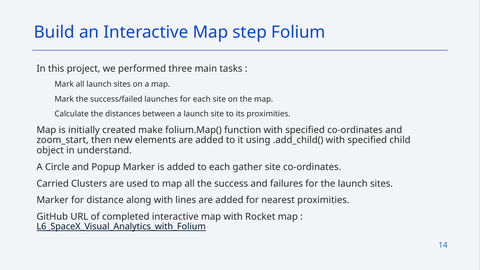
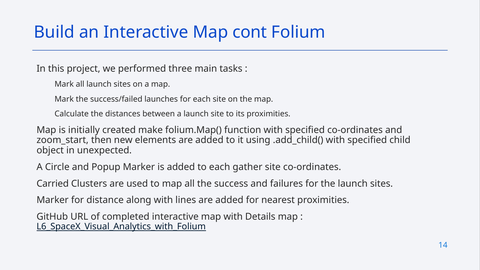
step: step -> cont (250, 32)
understand: understand -> unexpected (104, 150)
Rocket: Rocket -> Details (260, 217)
